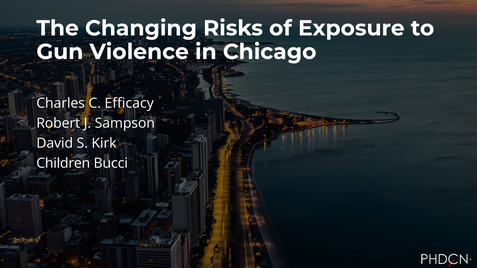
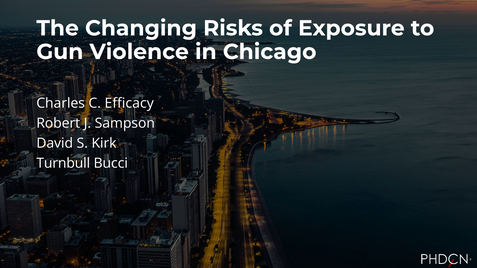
Children: Children -> Turnbull (63, 164)
